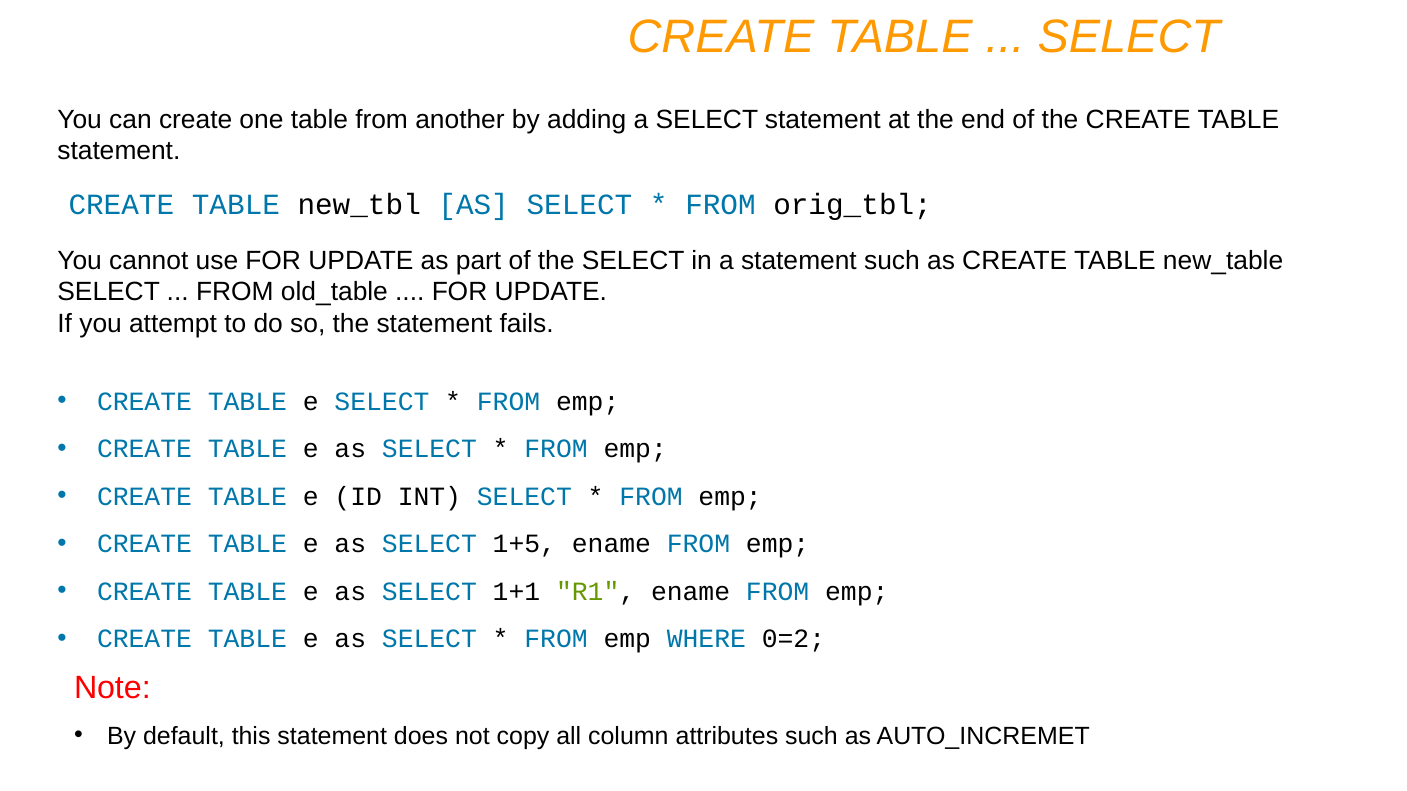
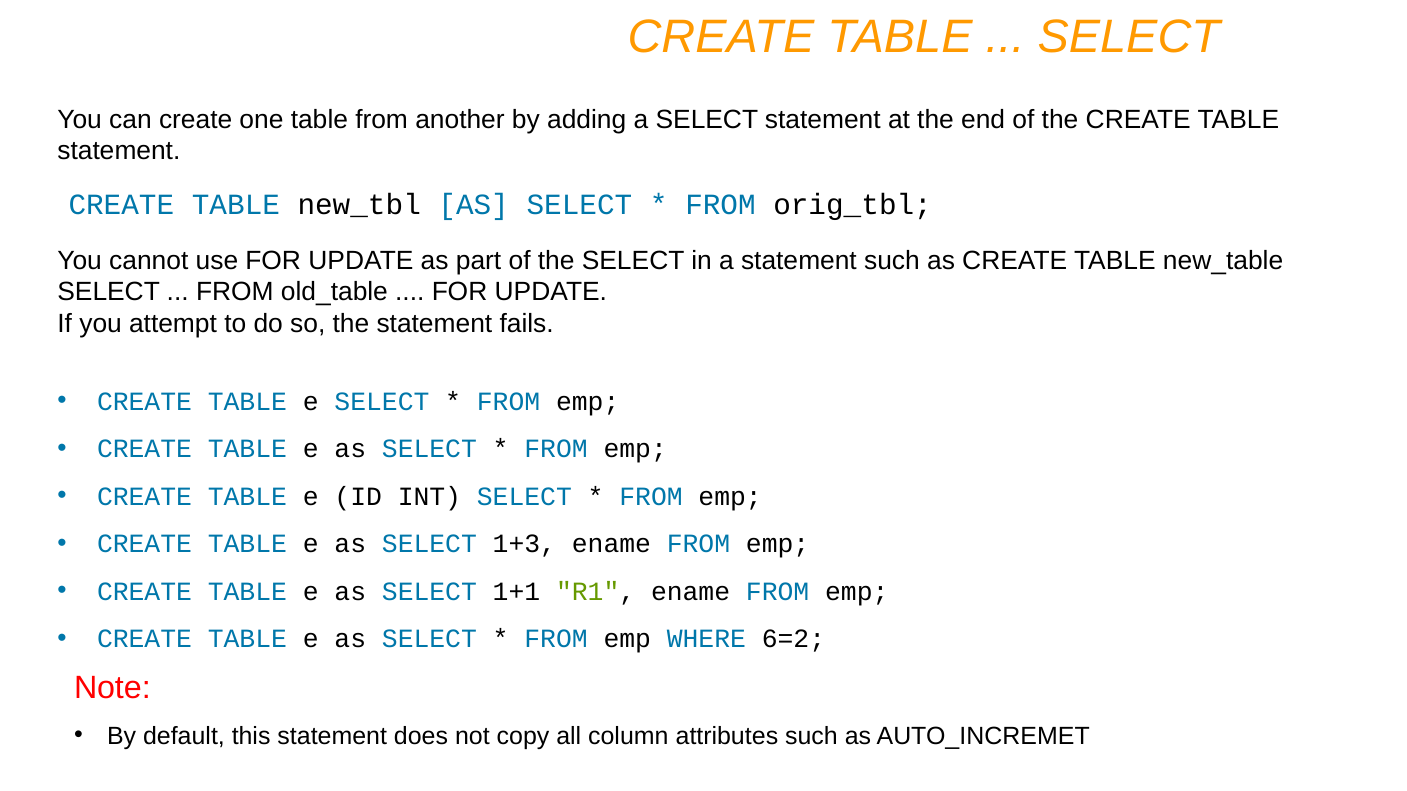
1+5: 1+5 -> 1+3 (524, 544)
0=2: 0=2 -> 6=2 (793, 639)
